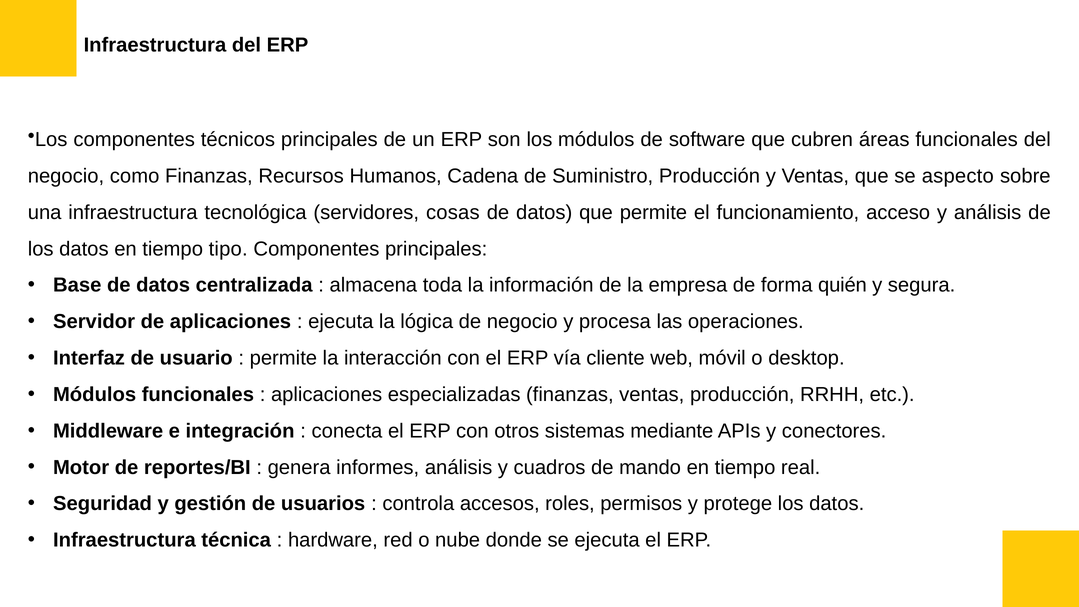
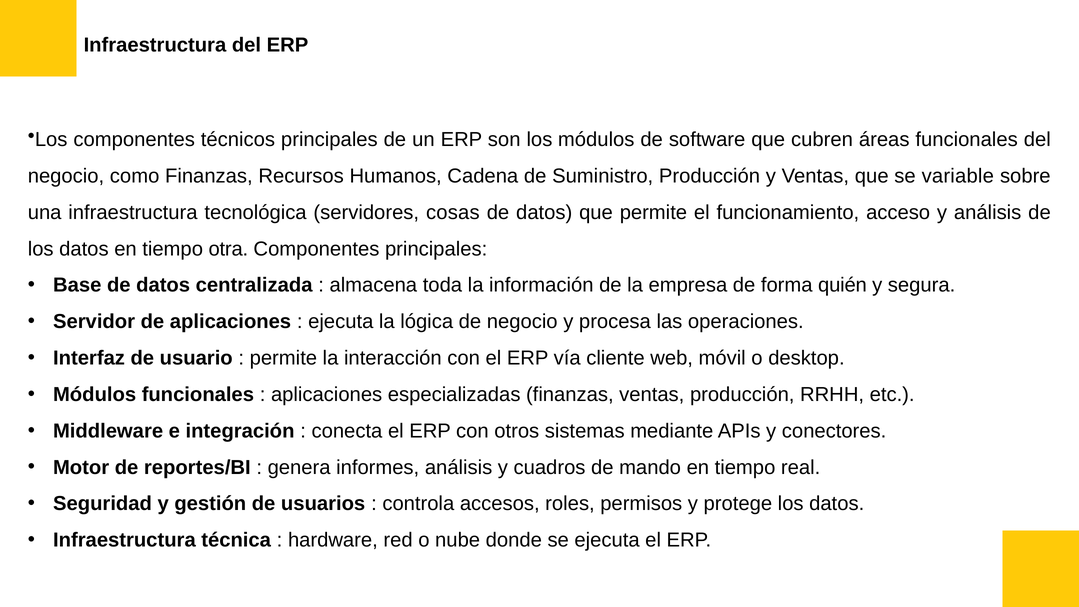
aspecto: aspecto -> variable (958, 176)
tipo: tipo -> otra (228, 249)
